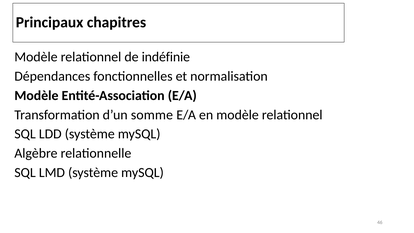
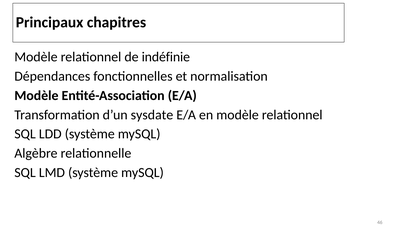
somme: somme -> sysdate (152, 115)
